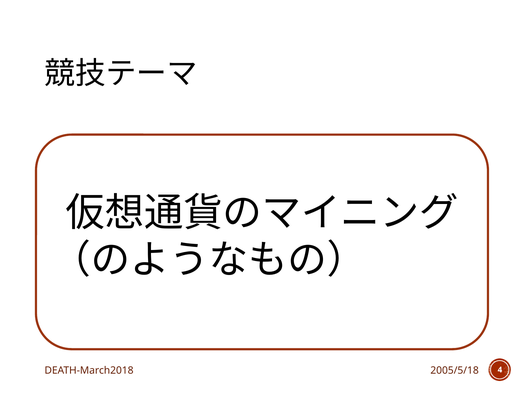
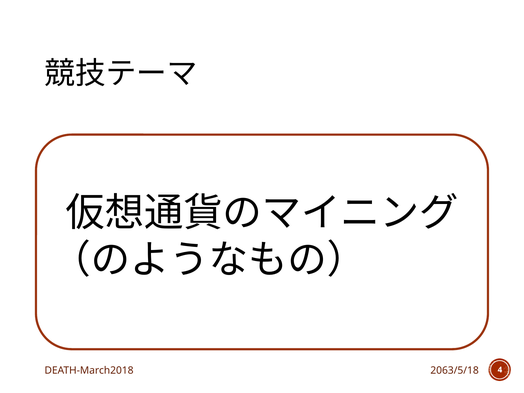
2005/5/18: 2005/5/18 -> 2063/5/18 (455, 371)
